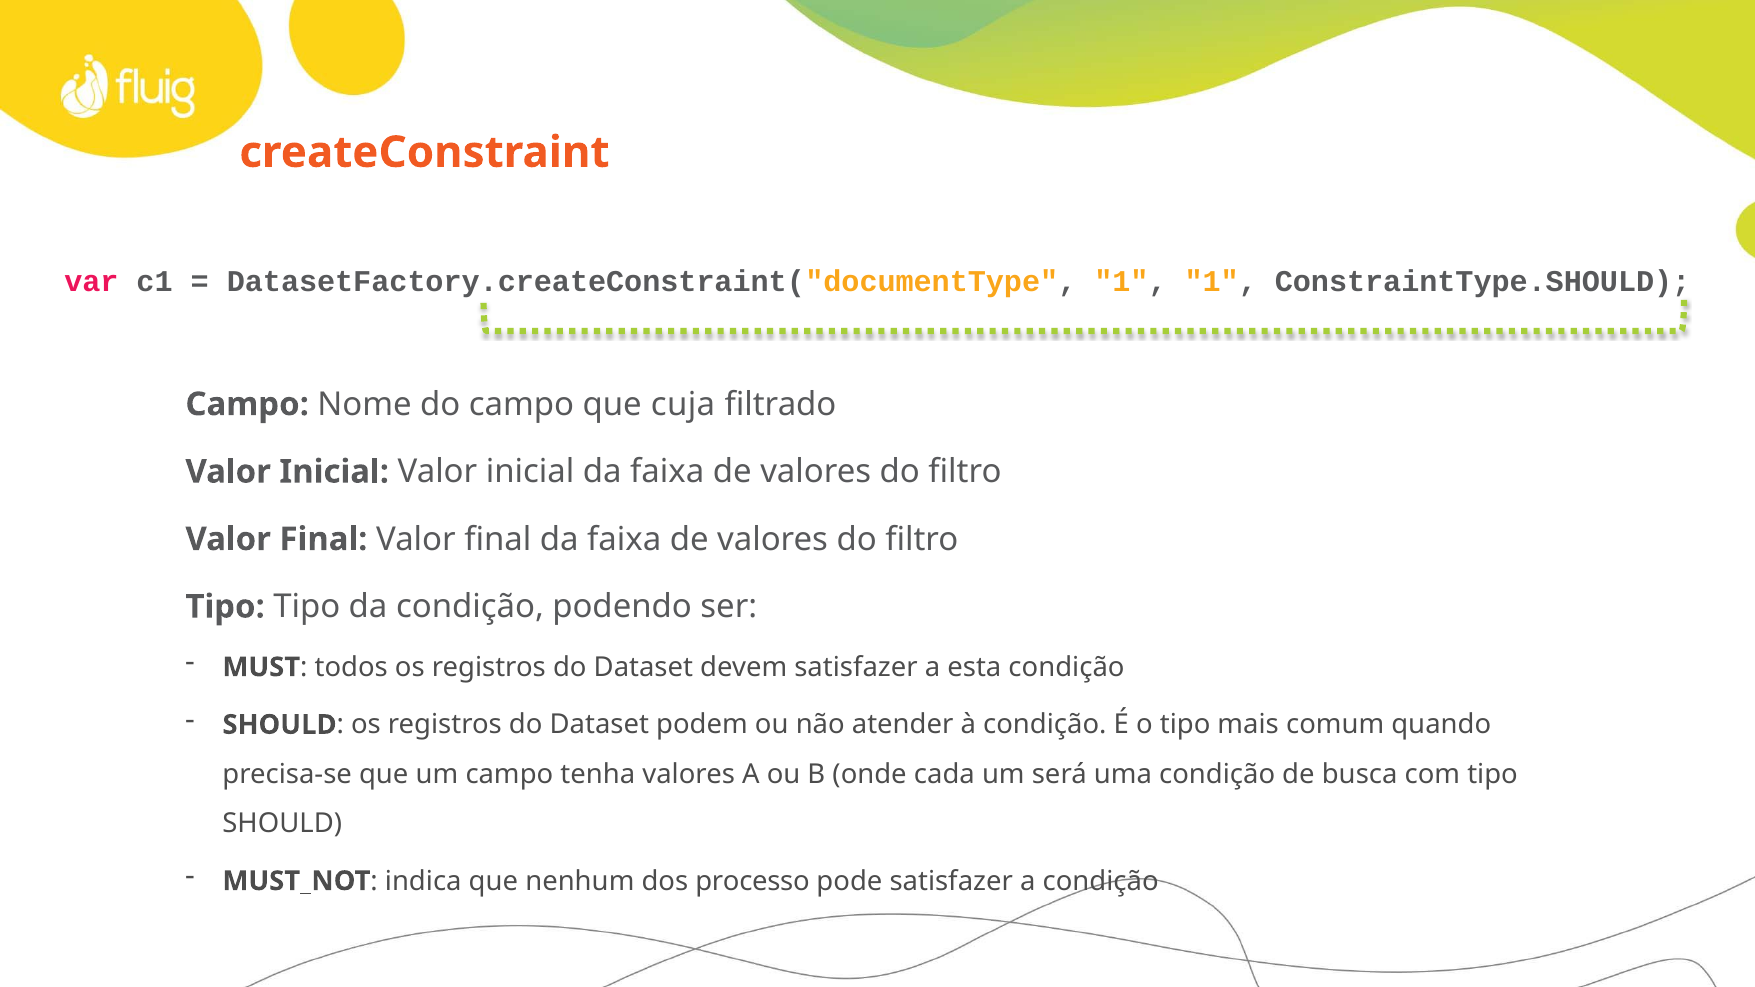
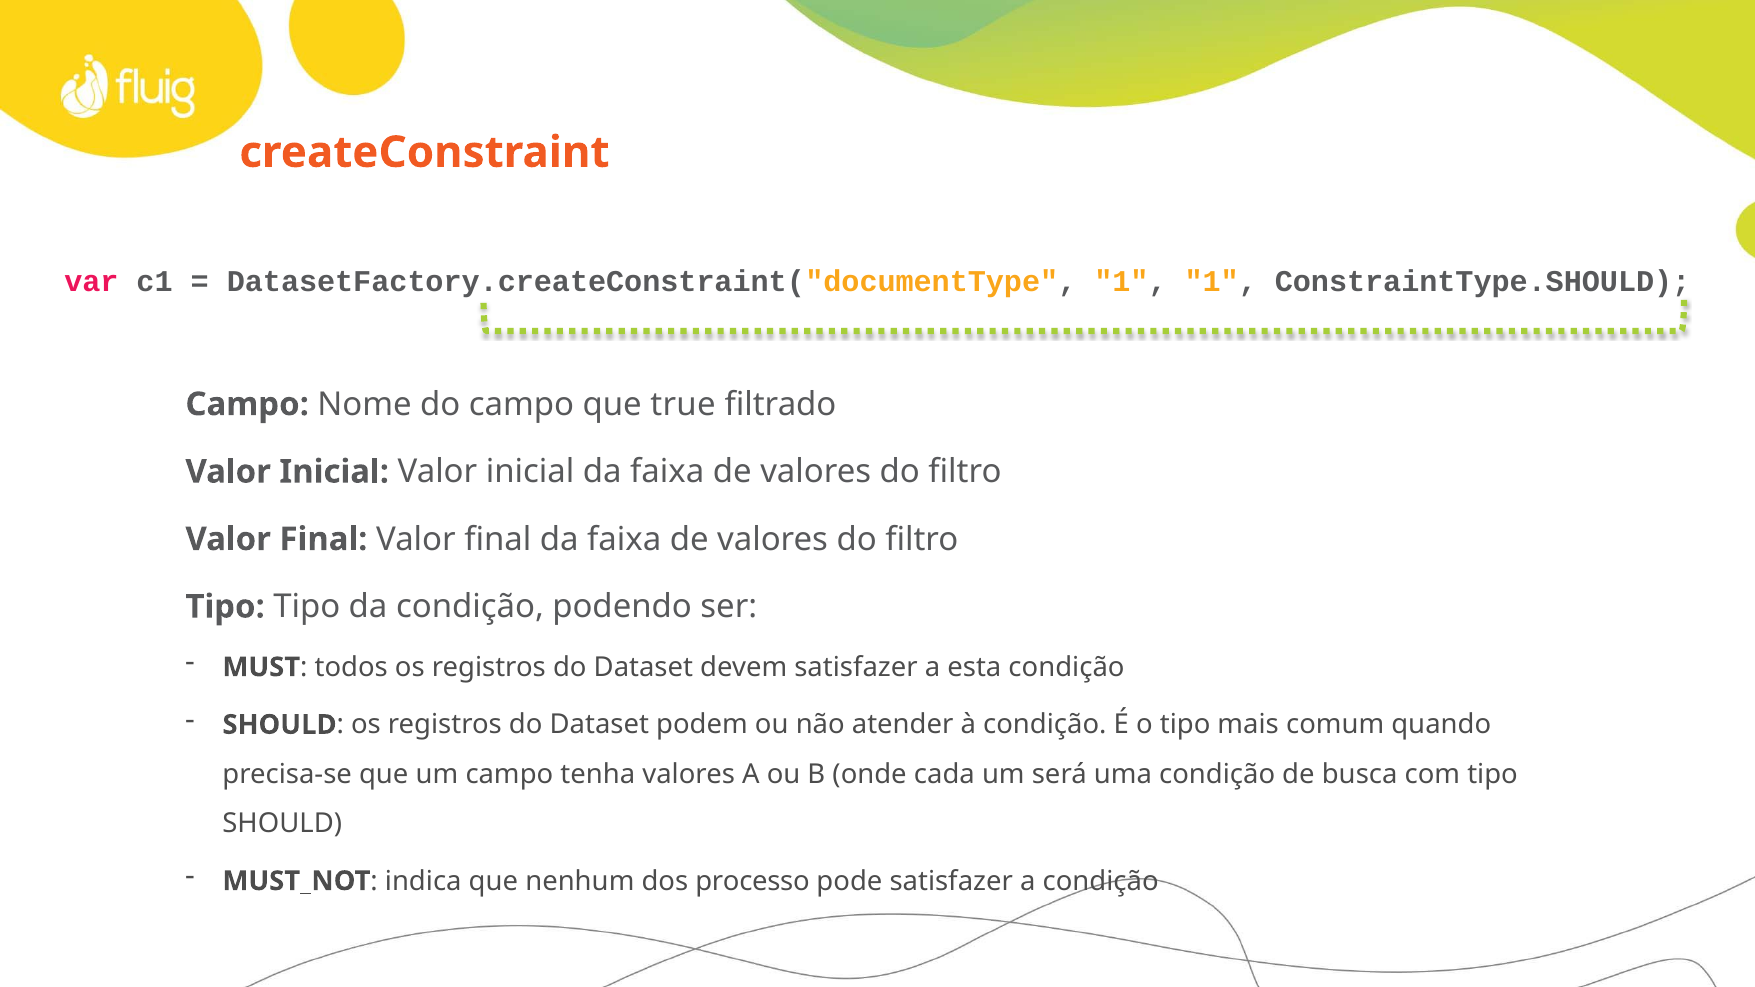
cuja: cuja -> true (683, 405)
